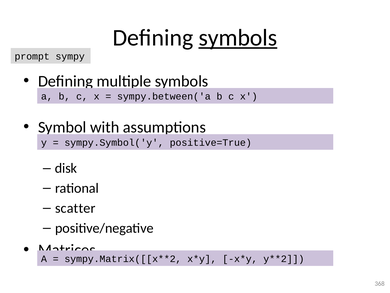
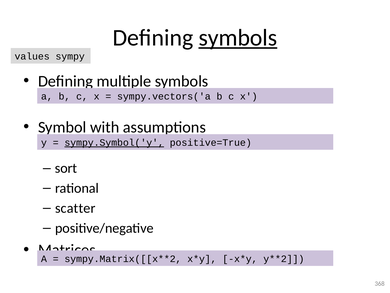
prompt: prompt -> values (32, 56)
sympy.between('a: sympy.between('a -> sympy.vectors('a (164, 96)
sympy.Symbol('y underline: none -> present (114, 142)
disk: disk -> sort (66, 168)
